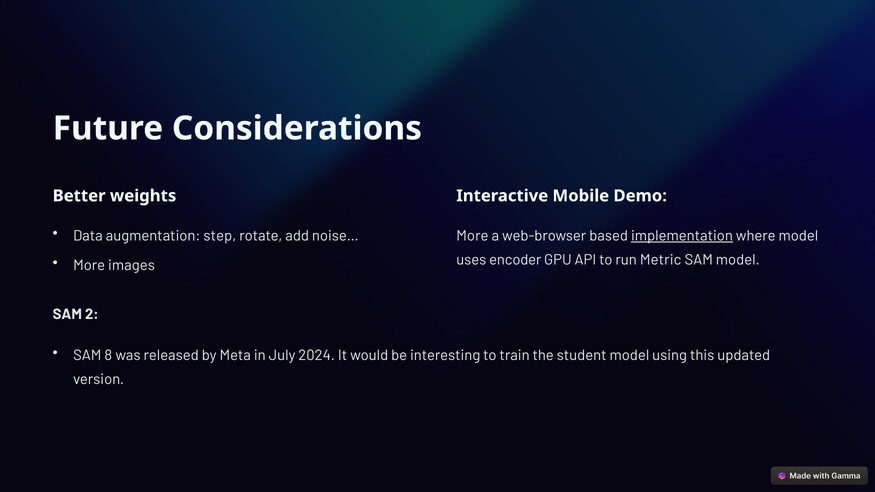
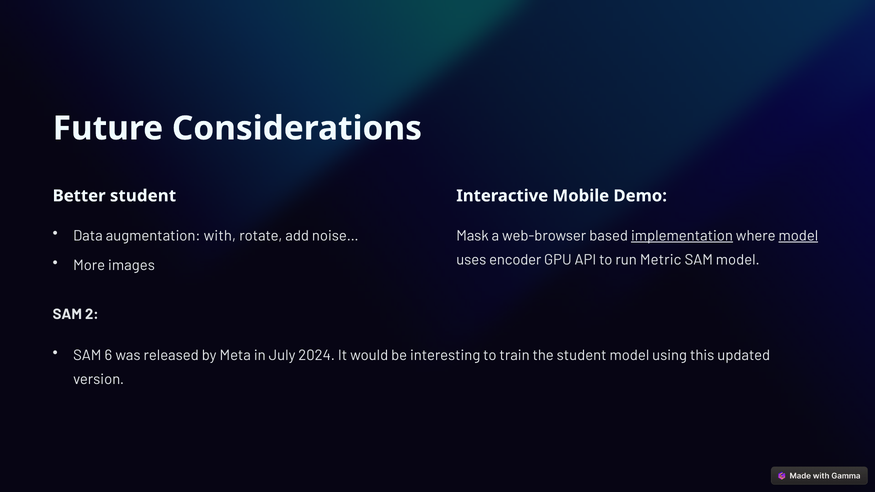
Better weights: weights -> student (143, 196)
step: step -> with (220, 236)
More: More -> Mask (472, 236)
model underline: none -> present (798, 236)
8: 8 -> 6 (108, 356)
